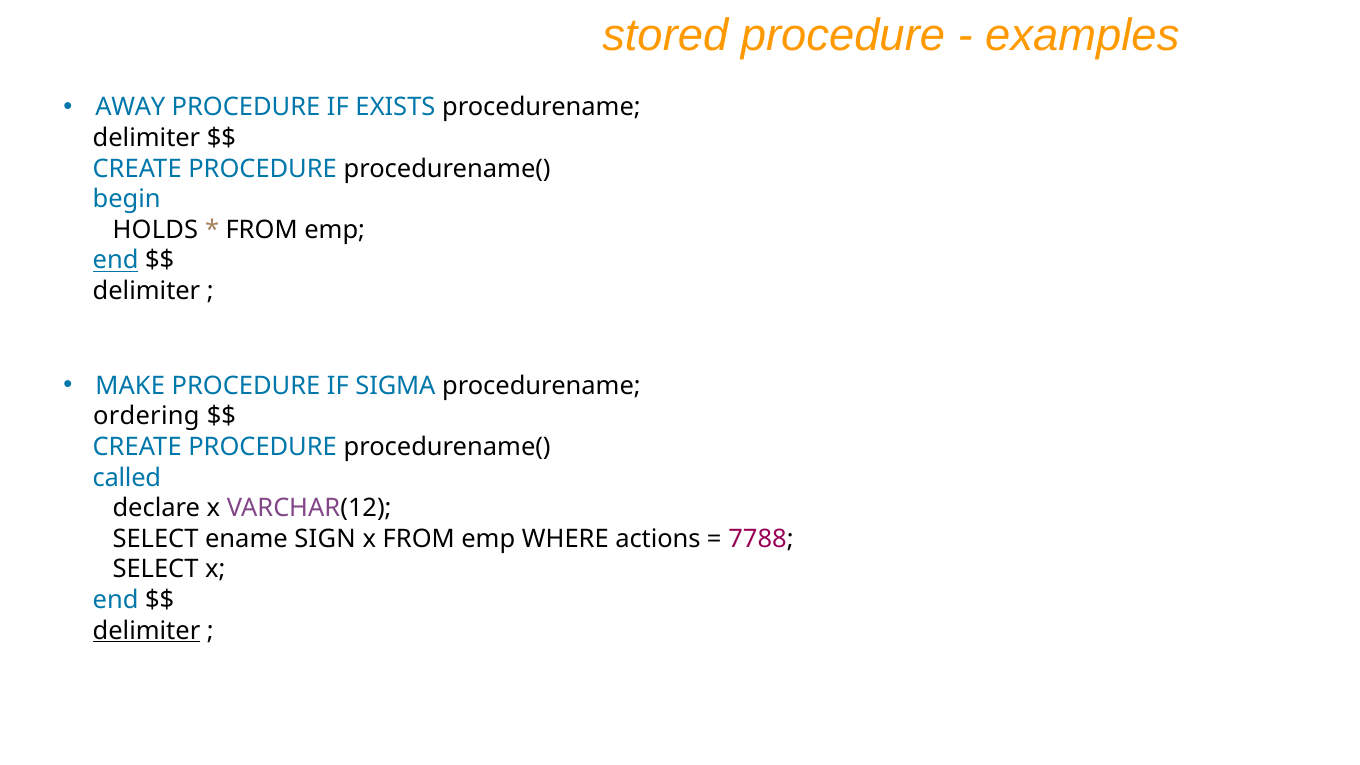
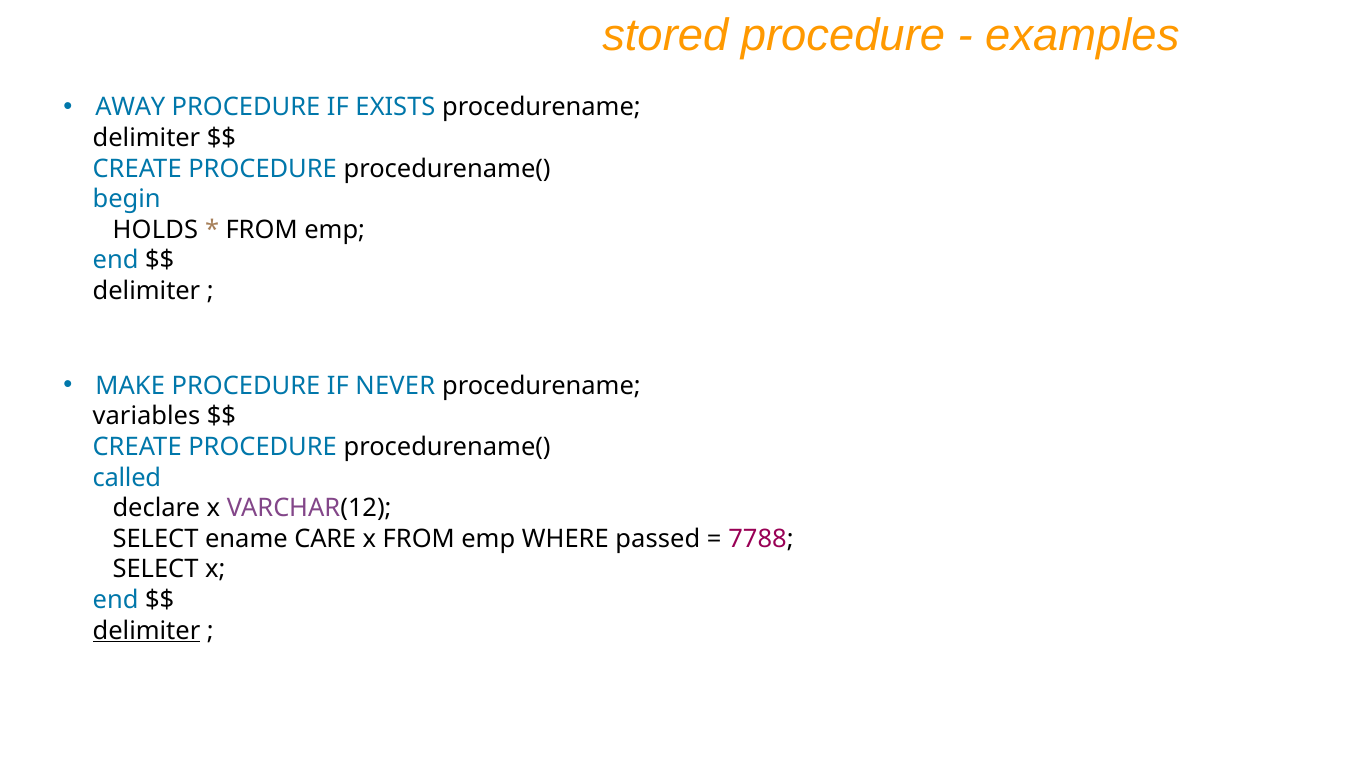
end underline: present -> none (116, 260)
SIGMA: SIGMA -> NEVER (395, 386)
ordering: ordering -> variables (147, 416)
SIGN: SIGN -> CARE (325, 539)
actions: actions -> passed (658, 539)
